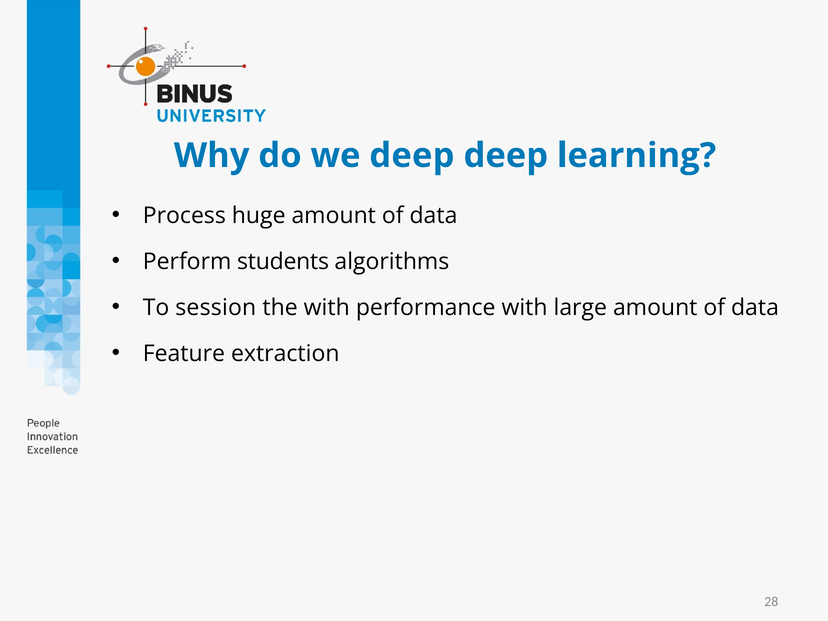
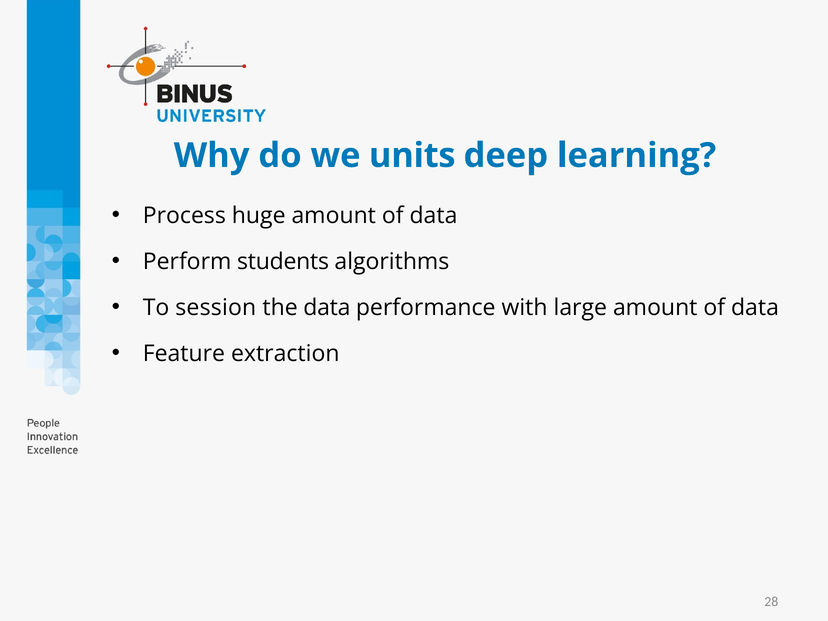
we deep: deep -> units (412, 156)
the with: with -> data (327, 307)
